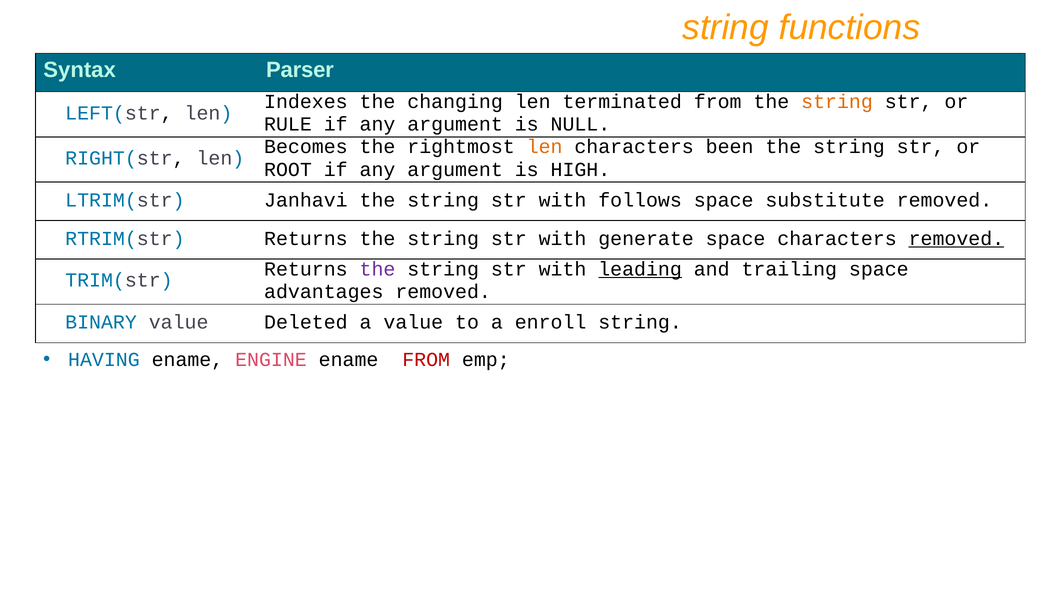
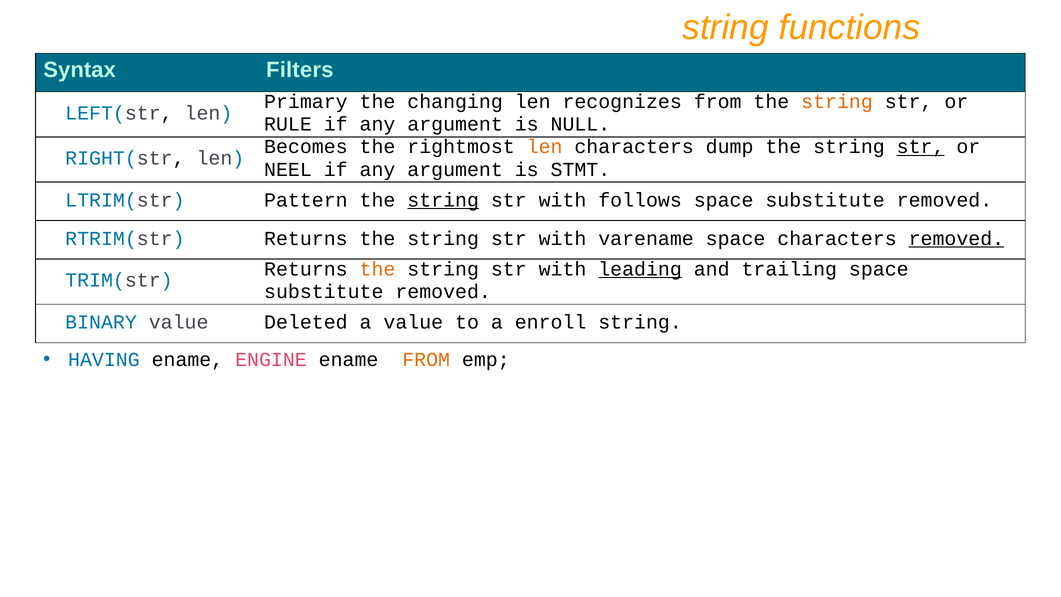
Parser: Parser -> Filters (300, 70)
Indexes: Indexes -> Primary (306, 102)
terminated: terminated -> recognizes (622, 102)
been: been -> dump (730, 147)
str underline: none -> present (921, 147)
ROOT: ROOT -> NEEL (288, 169)
HIGH: HIGH -> STMT (580, 169)
Janhavi: Janhavi -> Pattern (306, 200)
string underline: none -> present (443, 200)
generate: generate -> varename (646, 238)
the colour: purple -> orange (377, 269)
advantages: advantages -> substitute (324, 292)
FROM colour: red -> orange (426, 359)
